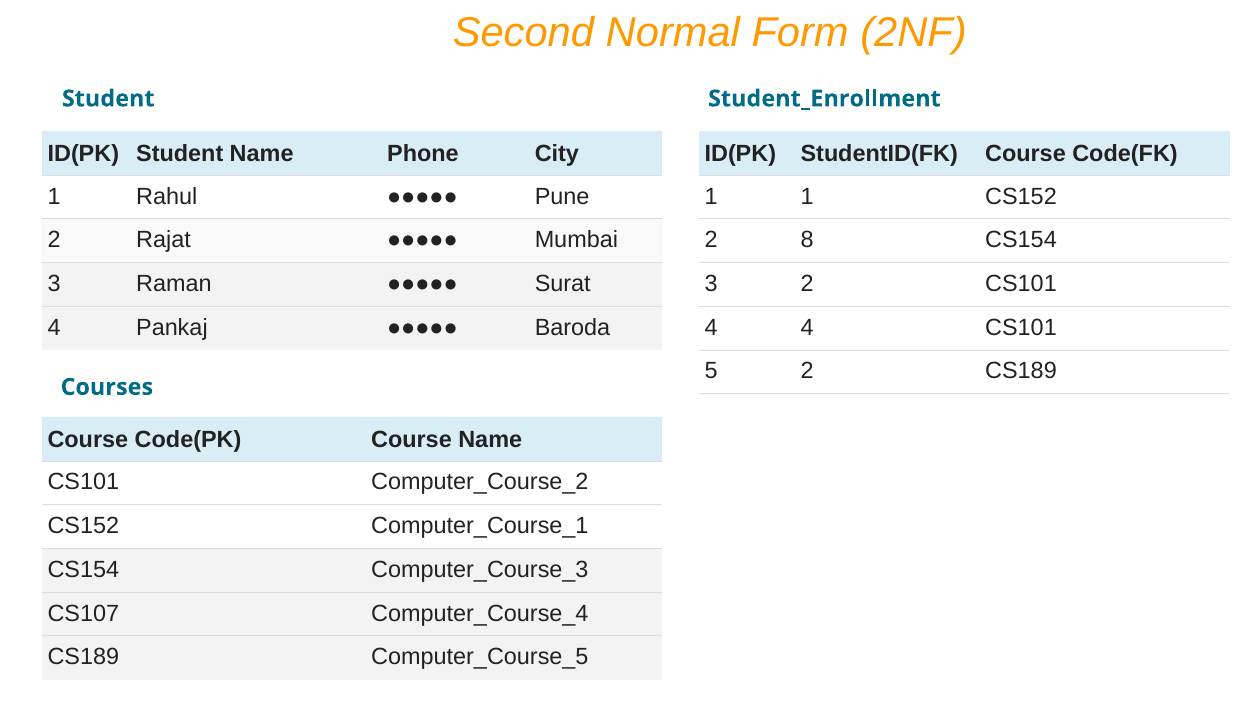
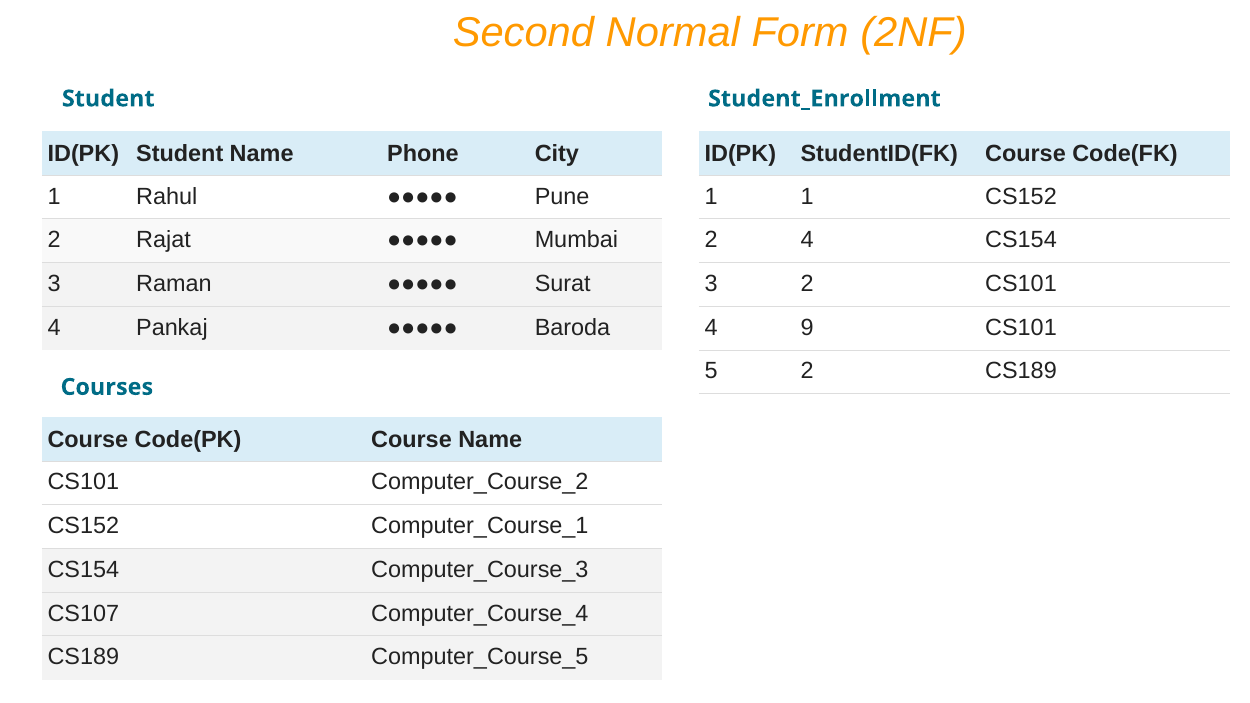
2 8: 8 -> 4 (807, 240)
4 4: 4 -> 9 (807, 328)
